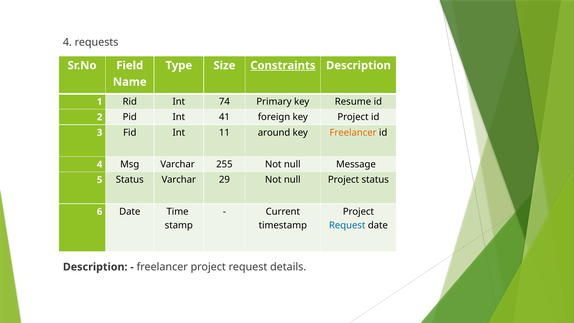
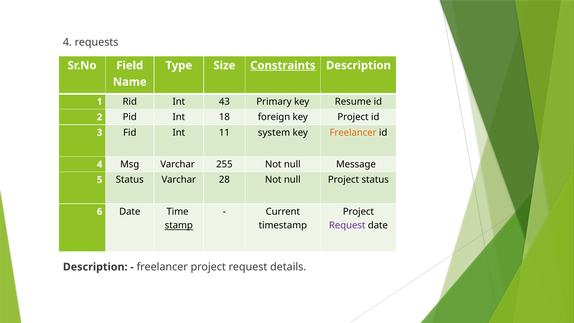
74: 74 -> 43 (224, 102)
41: 41 -> 18 (224, 117)
around: around -> system (274, 133)
29: 29 -> 28 (224, 180)
stamp underline: none -> present (179, 225)
Request colour: blue -> purple (347, 225)
